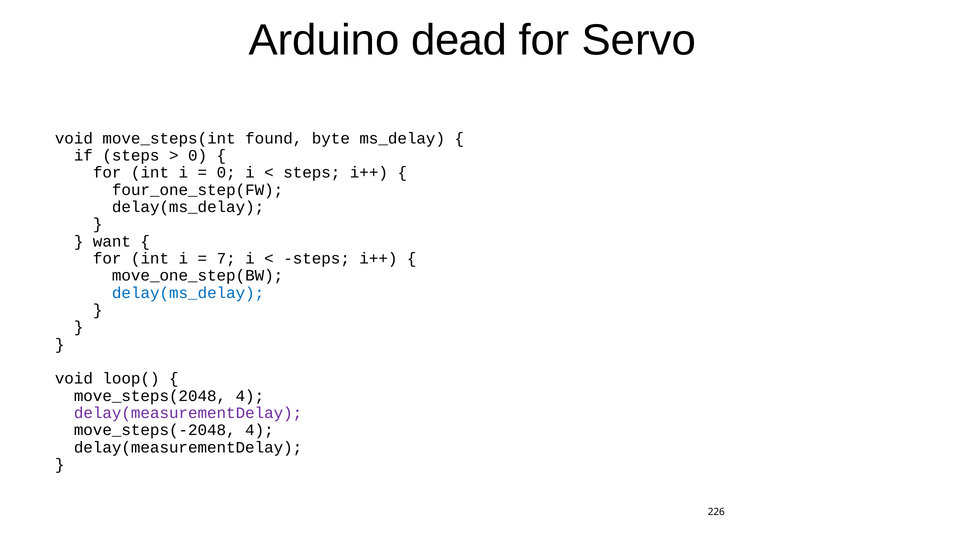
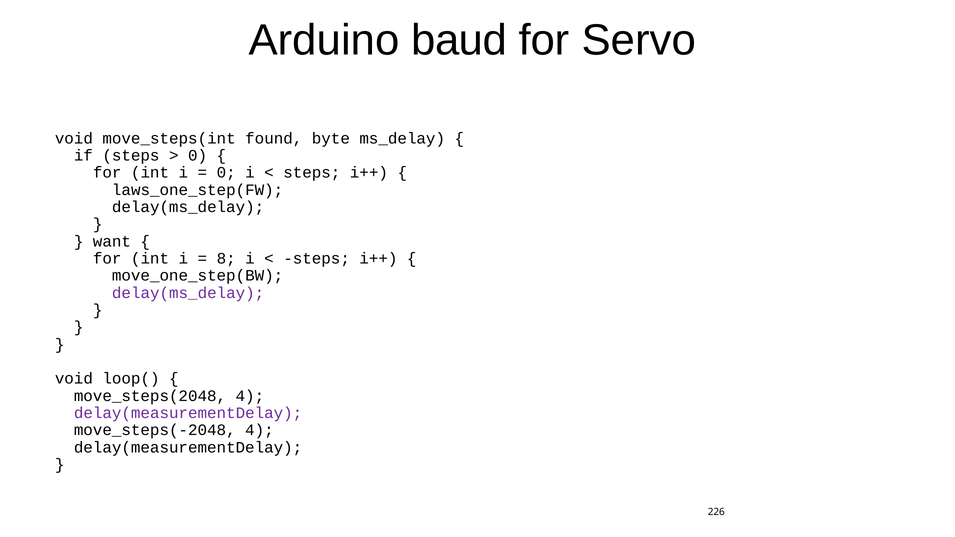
dead: dead -> baud (459, 40)
four_one_step(FW: four_one_step(FW -> laws_one_step(FW (198, 190)
7: 7 -> 8 (226, 259)
delay(ms_delay colour: blue -> purple (188, 293)
